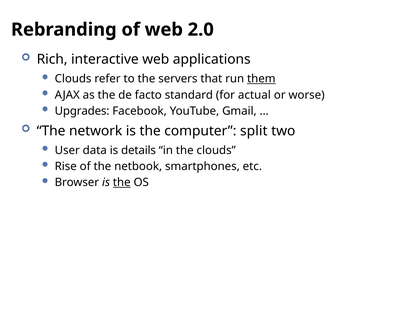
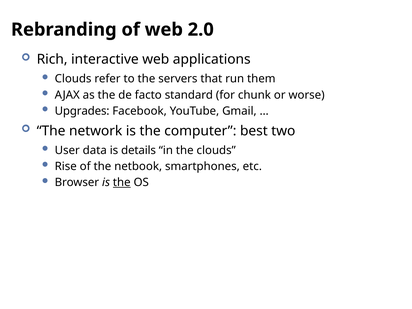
them underline: present -> none (261, 79)
actual: actual -> chunk (254, 95)
split: split -> best (254, 131)
